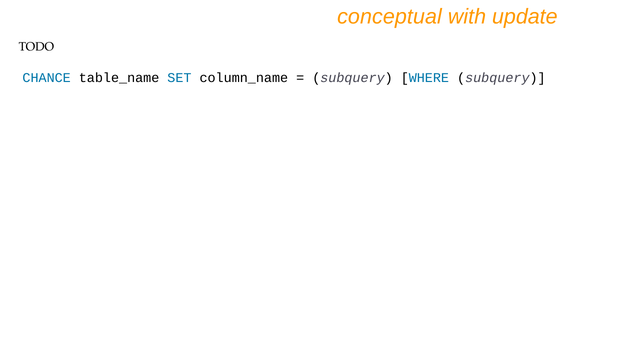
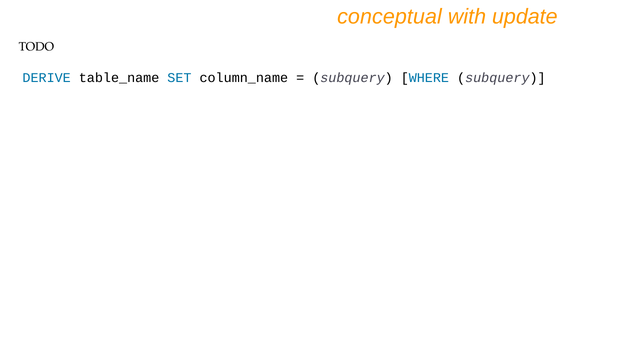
CHANCE: CHANCE -> DERIVE (47, 78)
